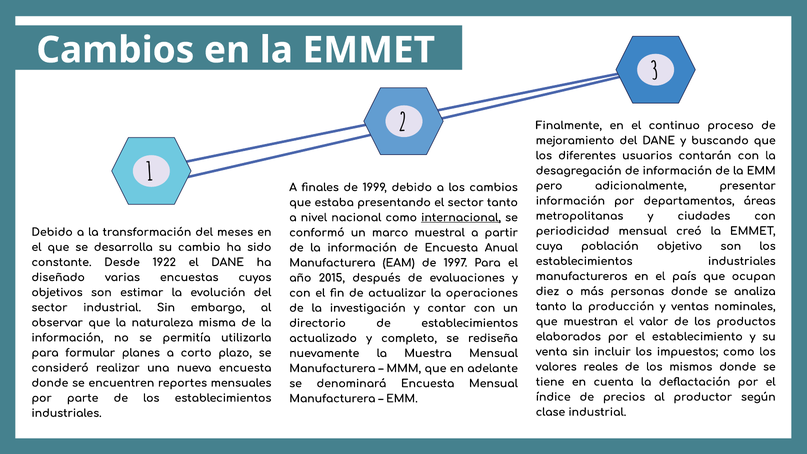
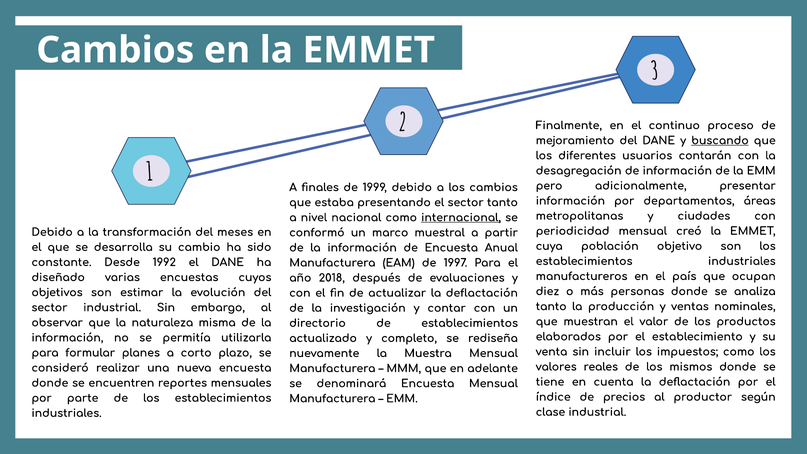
buscando underline: none -> present (720, 141)
1922: 1922 -> 1992 (164, 262)
2015: 2015 -> 2018 (332, 278)
actualizar la operaciones: operaciones -> deflactación (482, 293)
